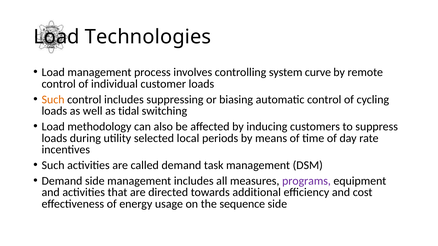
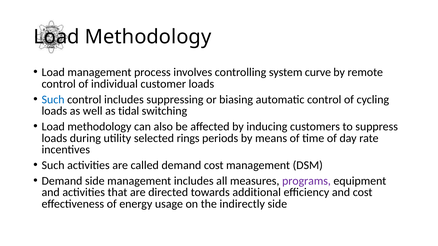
Technologies: Technologies -> Methodology (148, 37)
Such colour: orange -> blue (53, 100)
local: local -> rings (188, 138)
demand task: task -> cost (214, 165)
sequence: sequence -> indirectly (242, 204)
